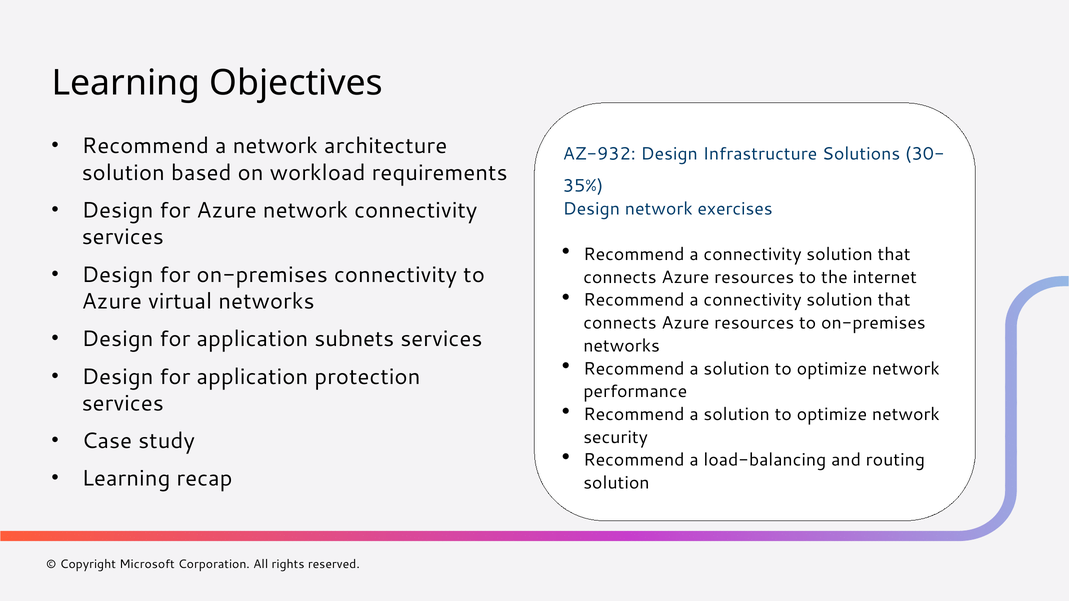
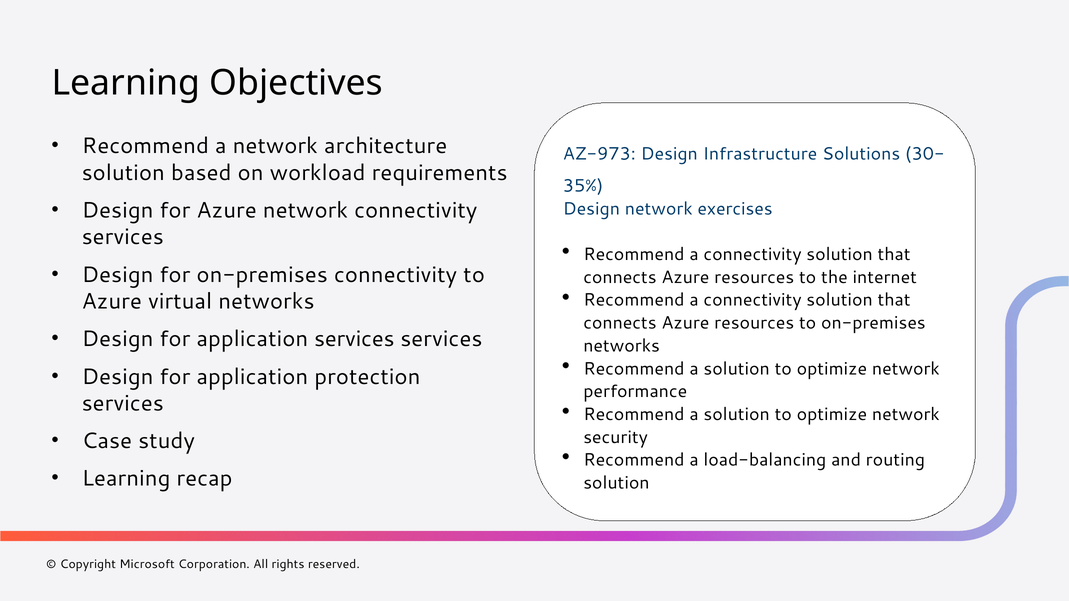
AZ-932: AZ-932 -> AZ-973 (599, 154)
application subnets: subnets -> services (354, 339)
